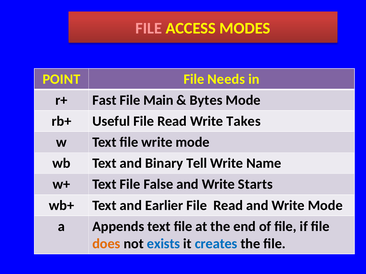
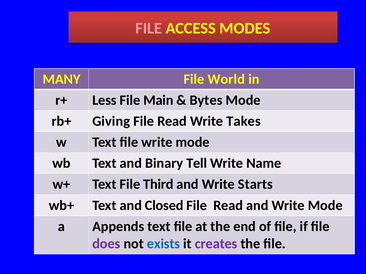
POINT: POINT -> MANY (61, 79)
Needs: Needs -> World (226, 79)
Fast: Fast -> Less (104, 100)
Useful: Useful -> Giving (111, 121)
False: False -> Third (158, 185)
Earlier: Earlier -> Closed (164, 206)
does colour: orange -> purple (106, 244)
creates colour: blue -> purple (216, 244)
